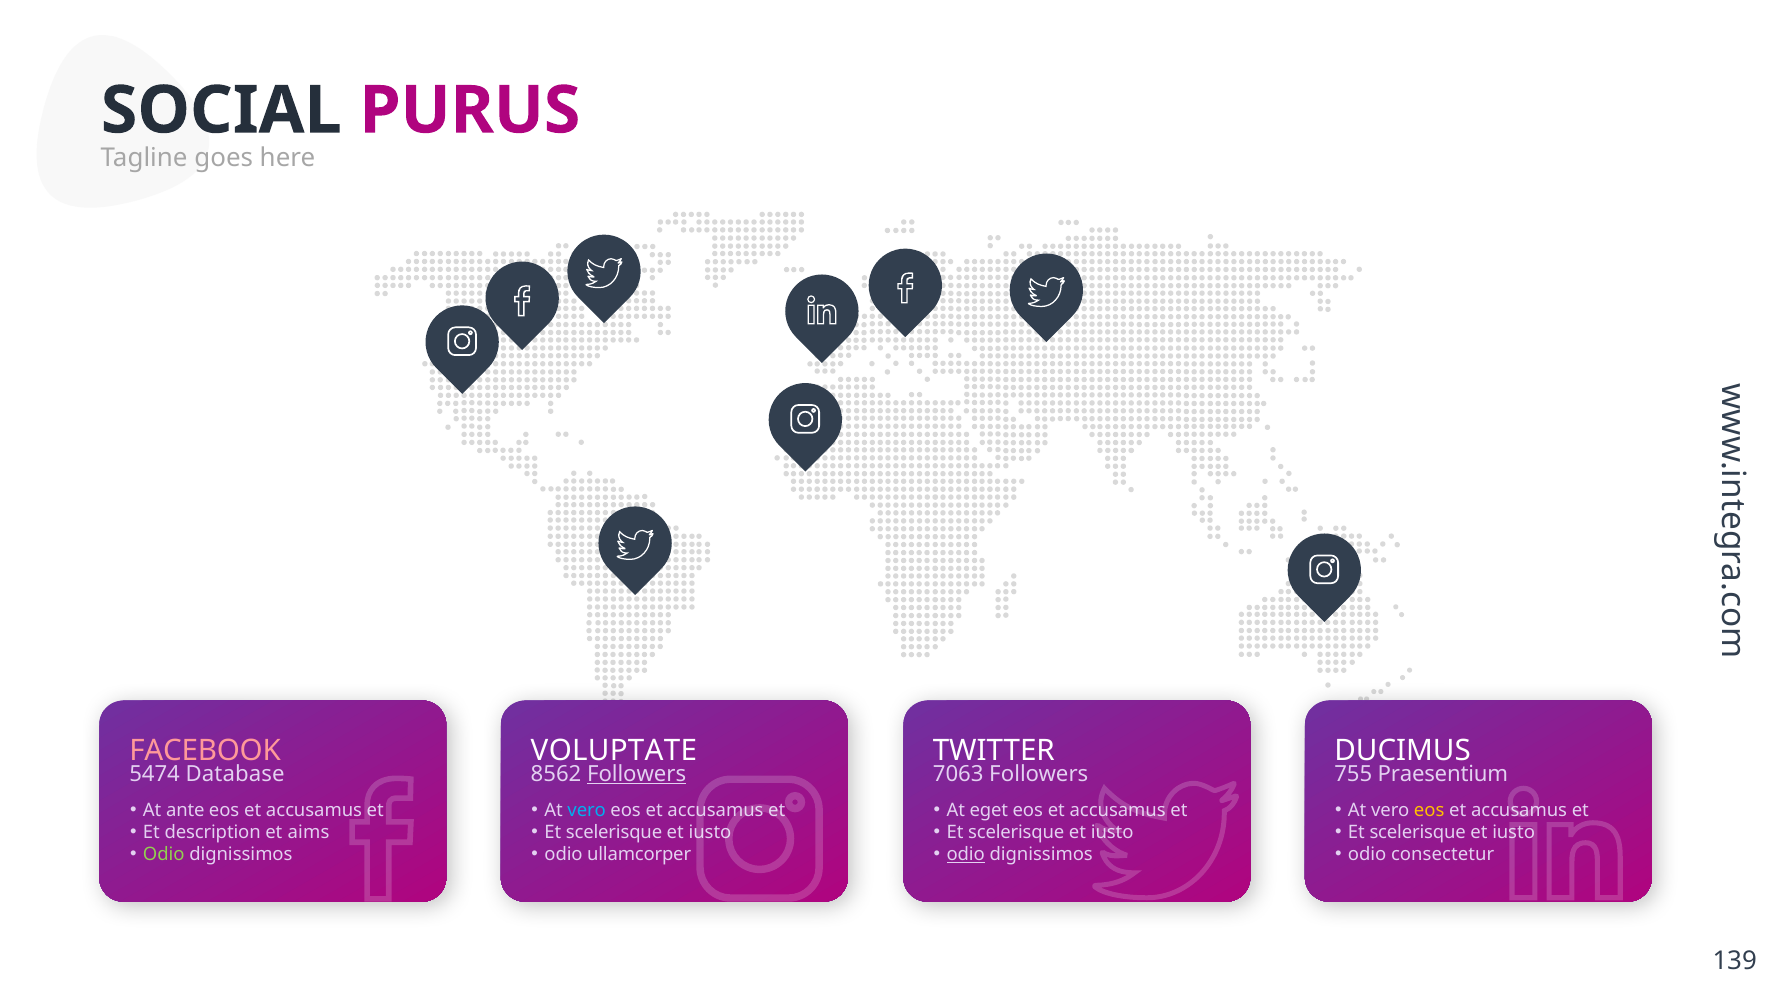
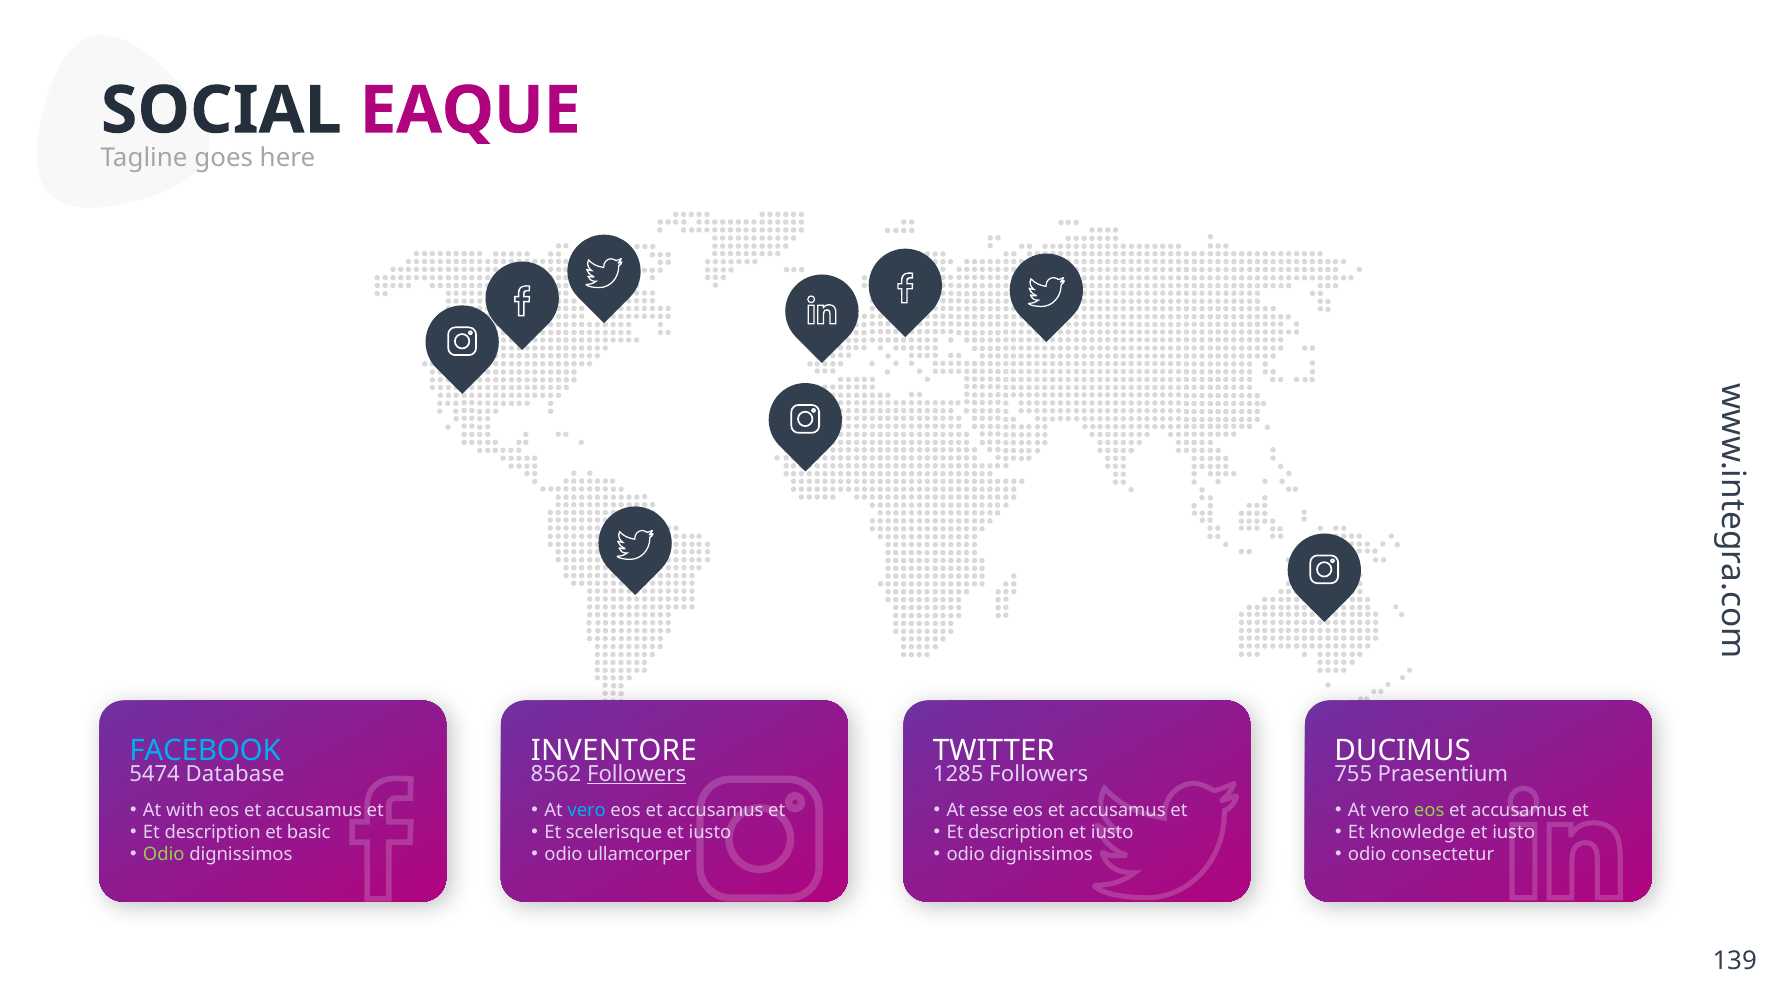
PURUS: PURUS -> EAQUE (470, 111)
FACEBOOK colour: pink -> light blue (205, 751)
VOLUPTATE: VOLUPTATE -> INVENTORE (614, 751)
7063: 7063 -> 1285 (958, 774)
ante: ante -> with (185, 810)
eget: eget -> esse (989, 810)
eos colour: yellow -> light green (1429, 810)
aims: aims -> basic (309, 833)
scelerisque: scelerisque -> description (1016, 833)
scelerisque: scelerisque -> knowledge (1418, 833)
odio underline: present -> none (966, 855)
